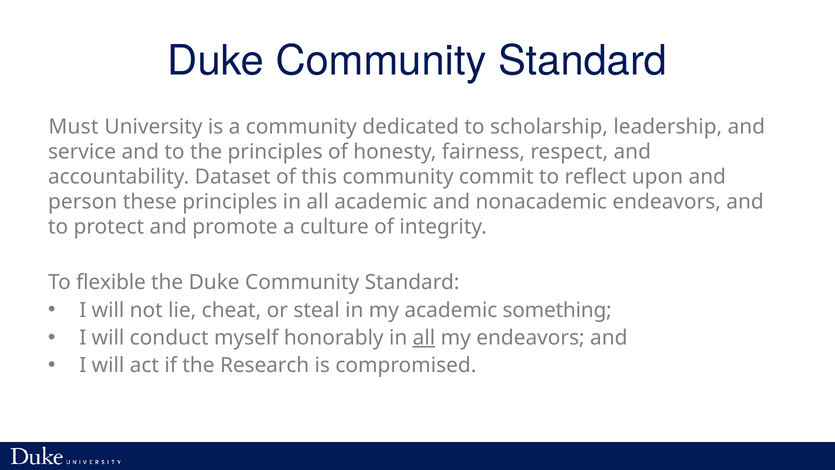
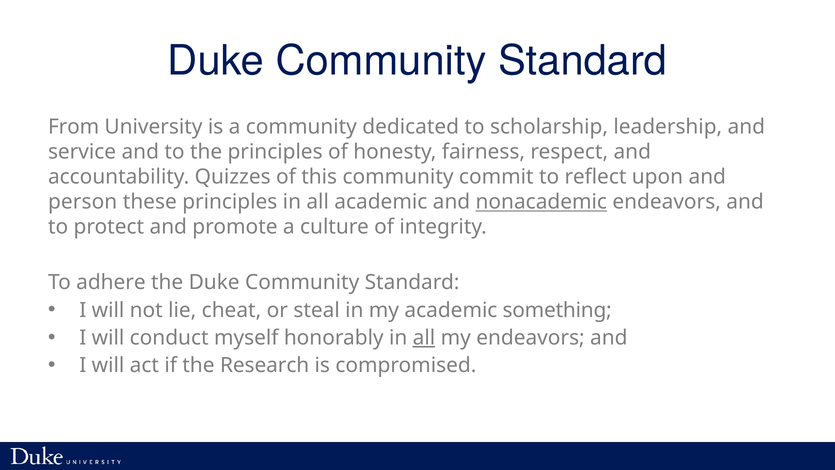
Must: Must -> From (74, 127)
Dataset: Dataset -> Quizzes (233, 177)
nonacademic underline: none -> present (541, 202)
flexible: flexible -> adhere (111, 282)
